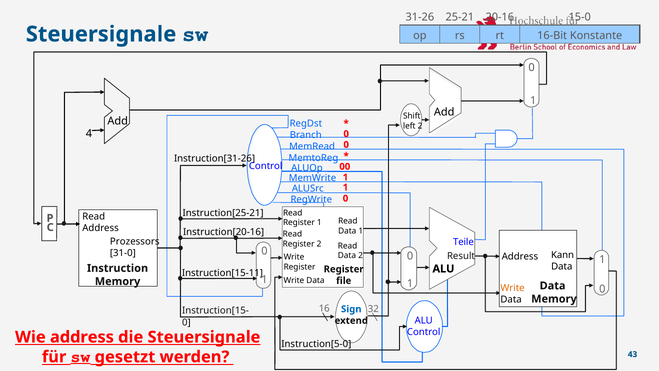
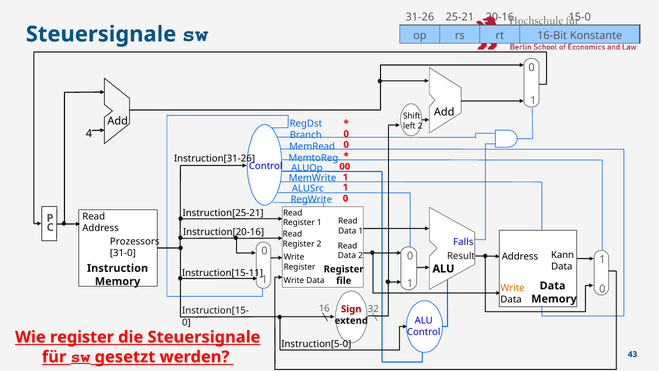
Teile: Teile -> Falls (463, 242)
Sign colour: blue -> red (351, 309)
Wie address: address -> register (82, 337)
